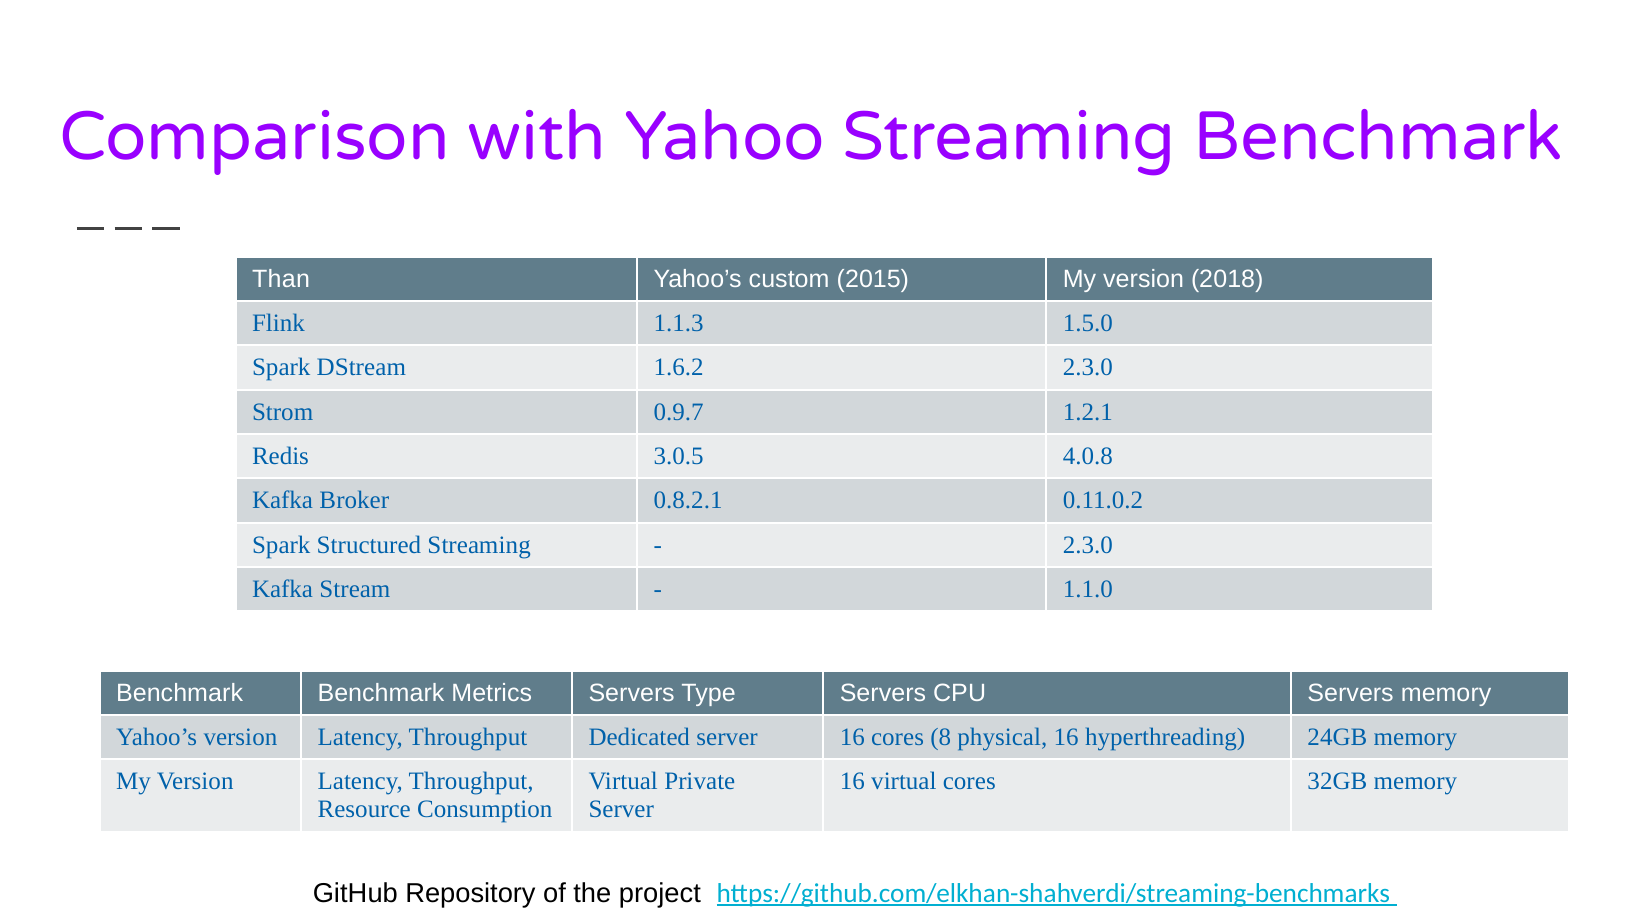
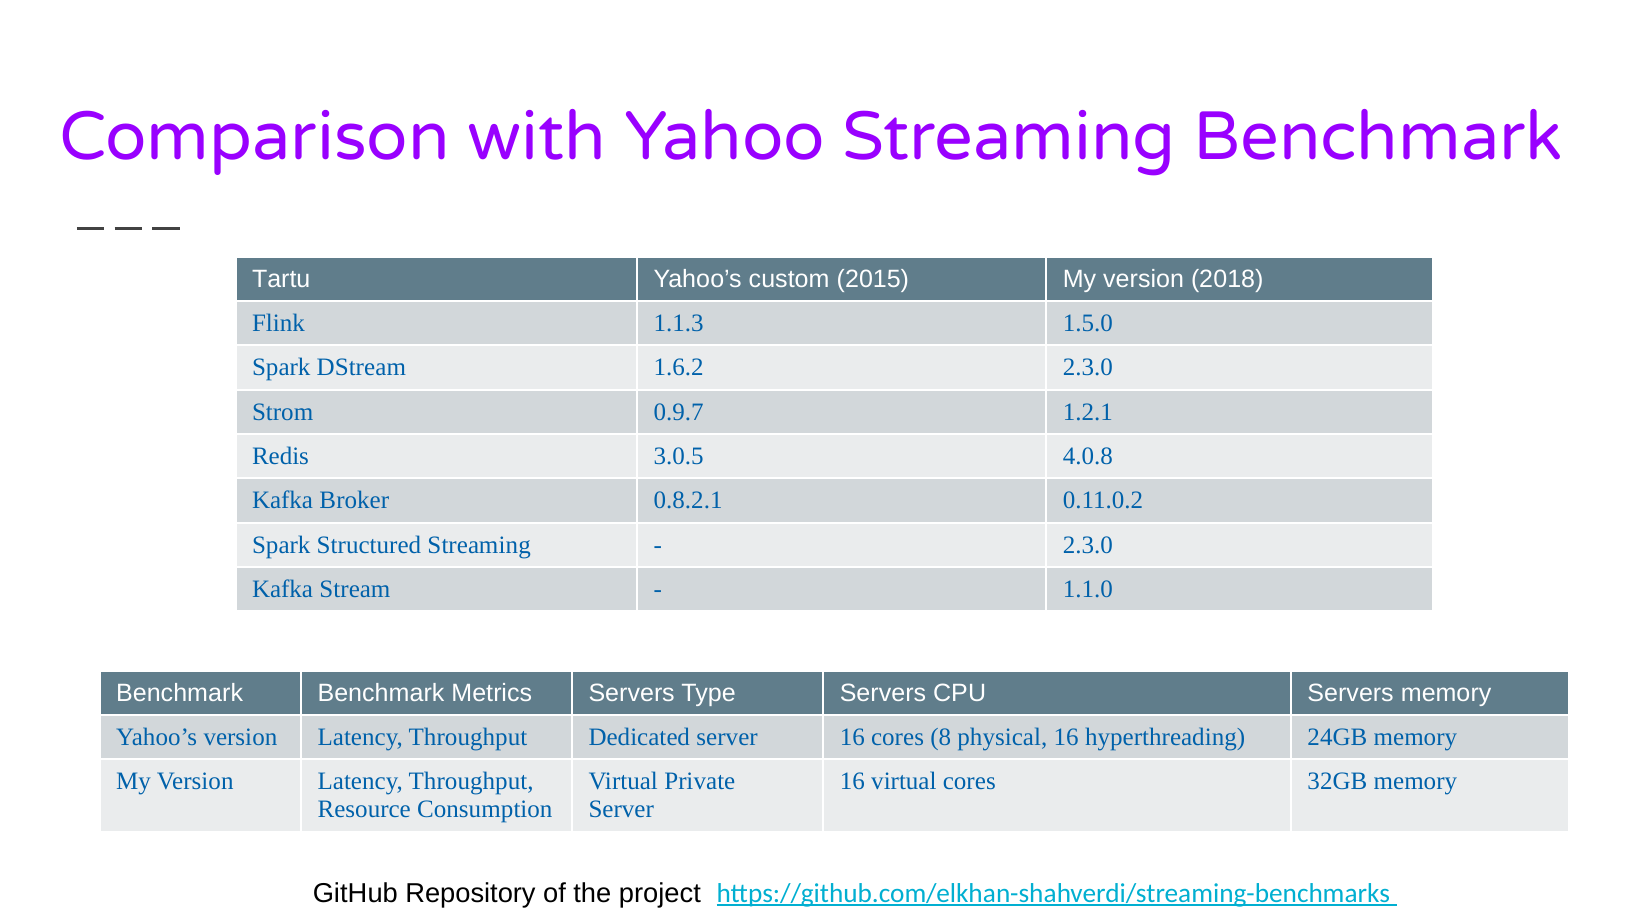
Than: Than -> Tartu (281, 279)
